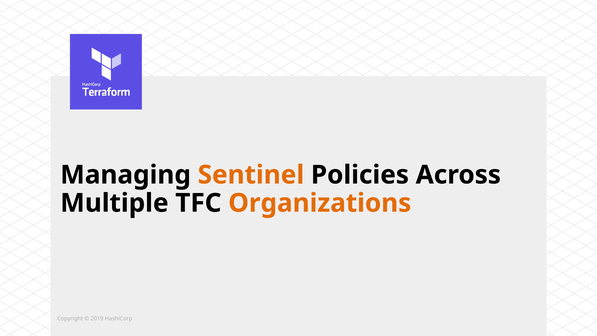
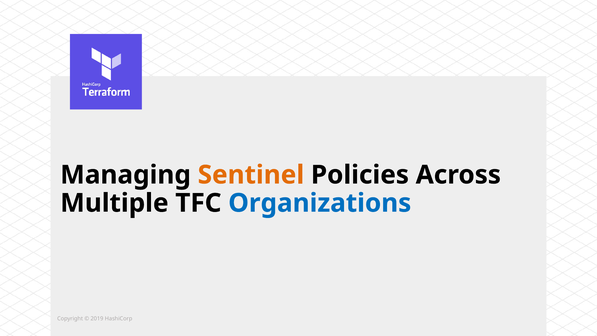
Organizations colour: orange -> blue (320, 203)
